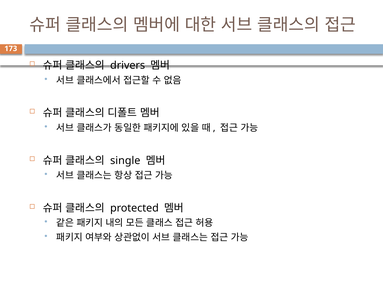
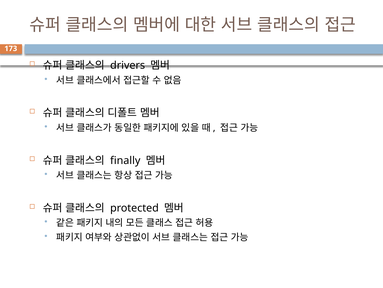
single: single -> finally (125, 160)
